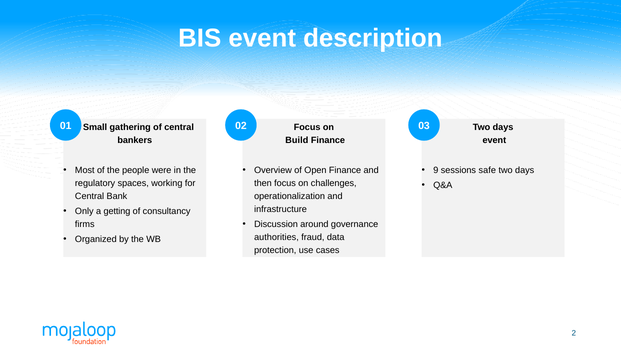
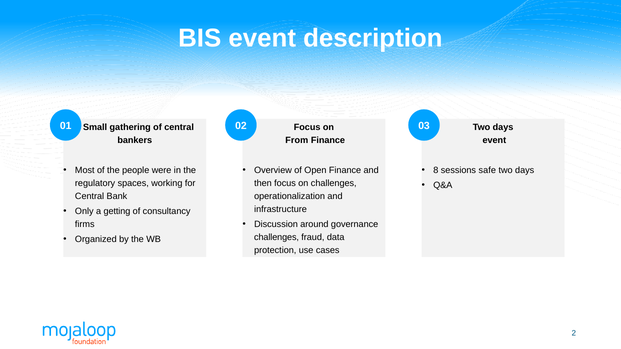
Build: Build -> From (297, 140)
9: 9 -> 8 (436, 170)
authorities: authorities -> challenges (277, 237)
